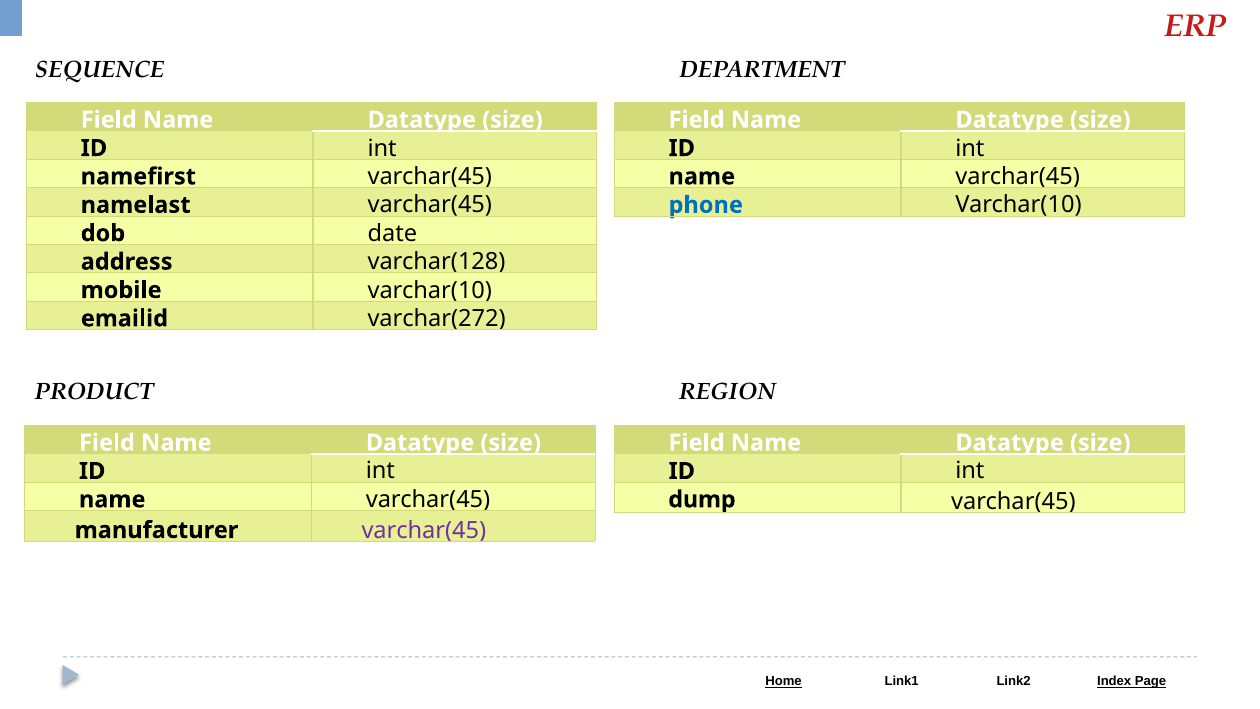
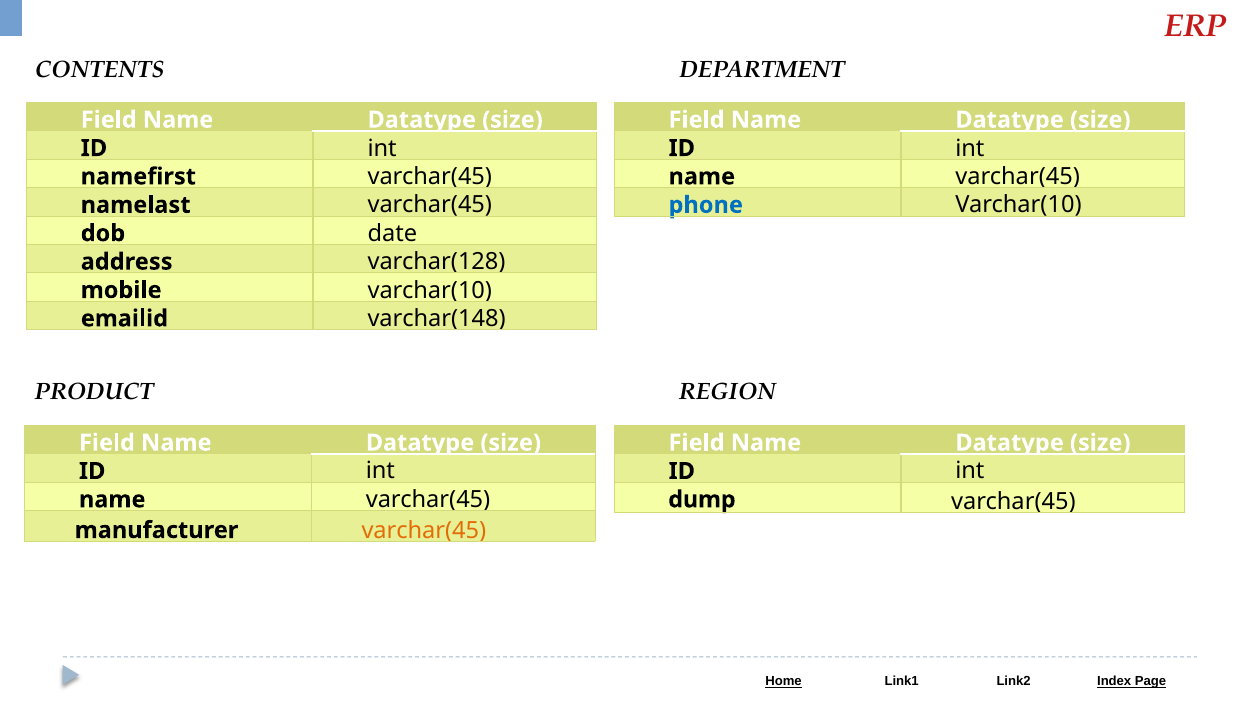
SEQUENCE: SEQUENCE -> CONTENTS (100, 69)
varchar(272: varchar(272 -> varchar(148 (437, 318)
varchar(45 colour: purple -> orange (424, 530)
